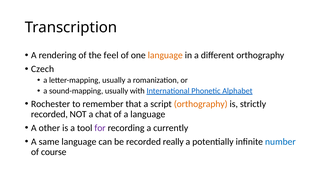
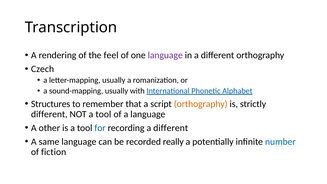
language colour: orange -> purple (165, 55)
Rochester: Rochester -> Structures (51, 104)
recorded: recorded -> different (49, 114)
NOT a chat: chat -> tool (103, 114)
for colour: purple -> blue (100, 128)
recording a currently: currently -> different (171, 128)
course: course -> fiction (54, 152)
